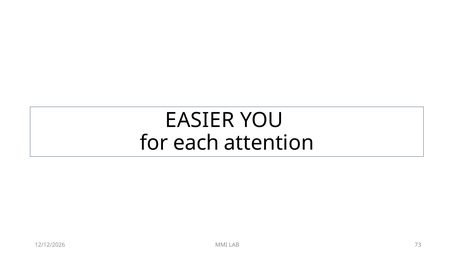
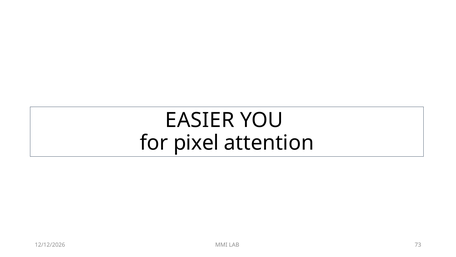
each: each -> pixel (196, 143)
